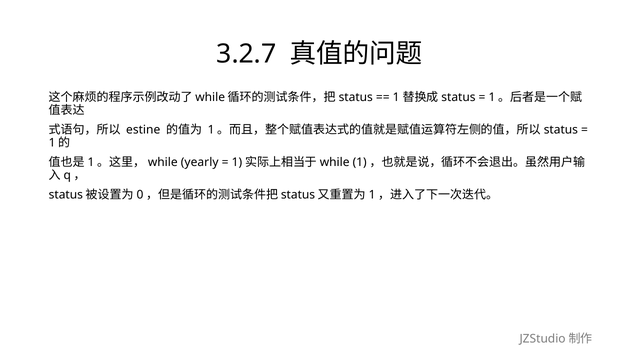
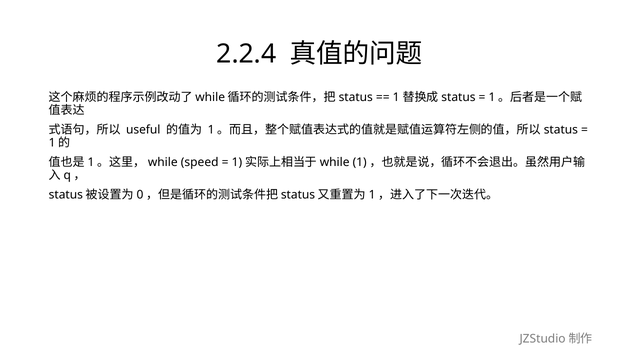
3.2.7: 3.2.7 -> 2.2.4 (246, 54)
estine: estine -> useful (143, 130)
yearly: yearly -> speed (200, 162)
